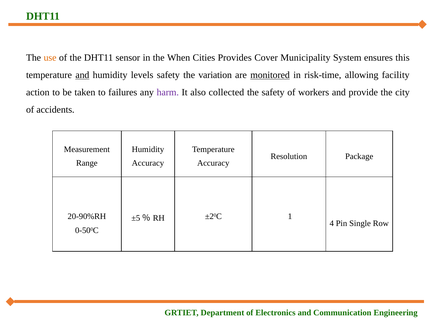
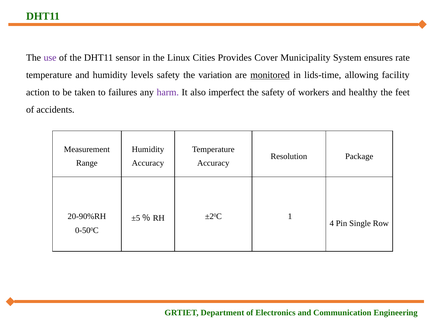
use colour: orange -> purple (50, 58)
When: When -> Linux (179, 58)
this: this -> rate (403, 58)
and underline: present -> none (82, 75)
risk-time: risk-time -> lids-time (323, 75)
collected: collected -> imperfect (226, 93)
provide: provide -> healthy (363, 93)
city: city -> feet (402, 93)
